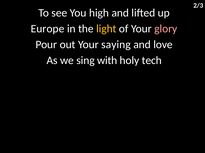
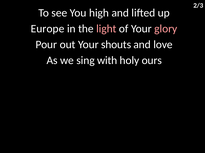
light colour: yellow -> pink (106, 29)
saying: saying -> shouts (116, 45)
tech: tech -> ours (152, 61)
